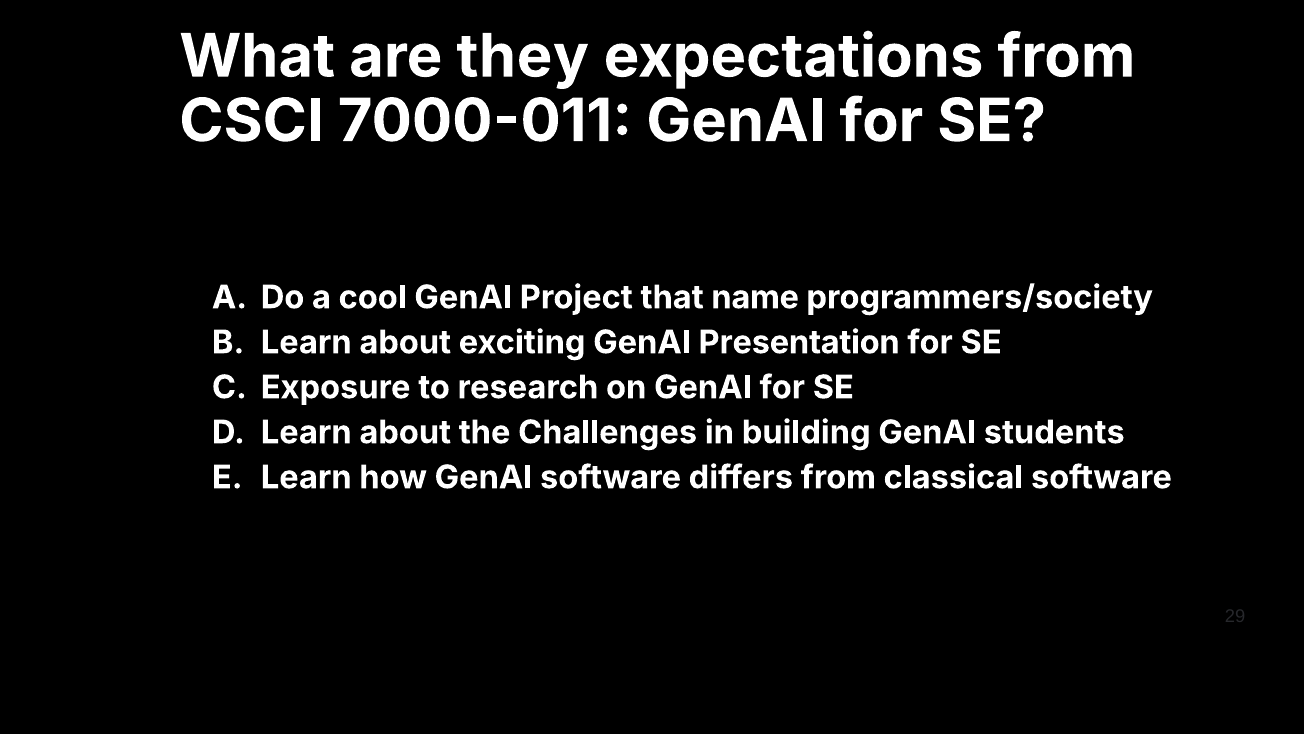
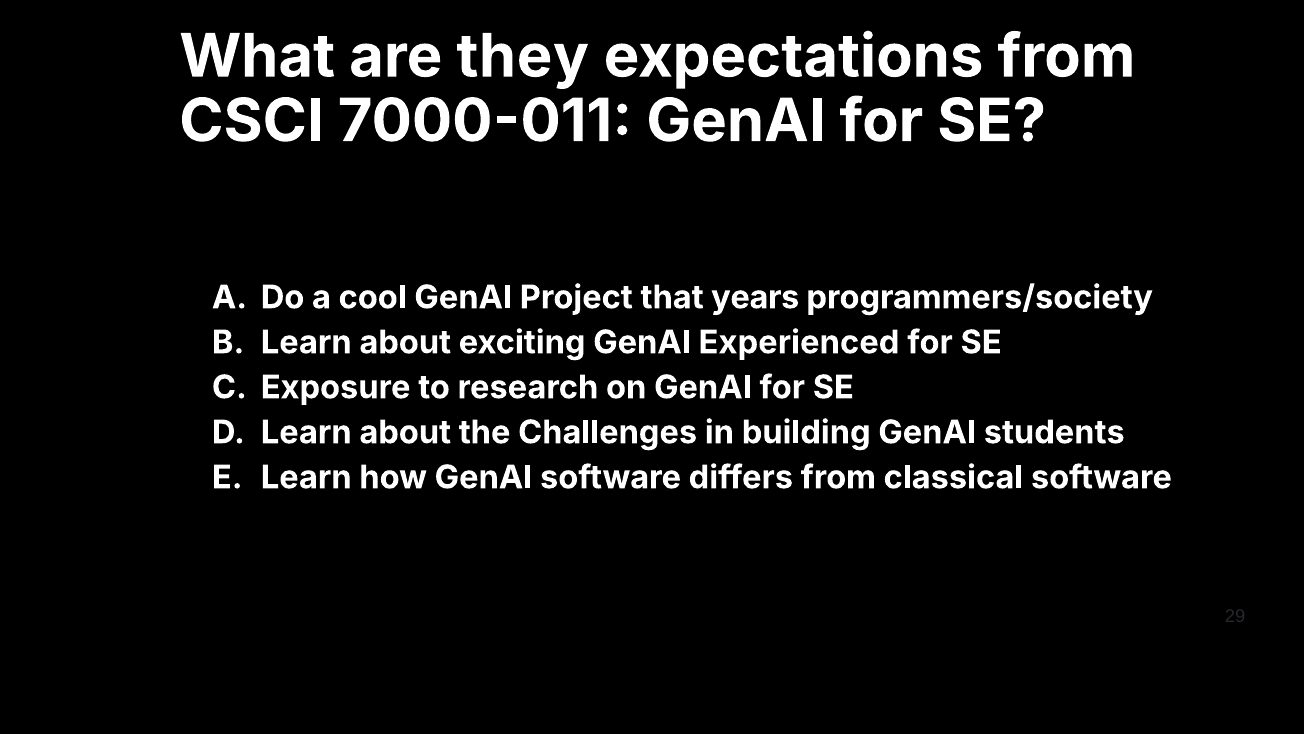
name: name -> years (755, 297)
Presentation: Presentation -> Experienced (799, 342)
